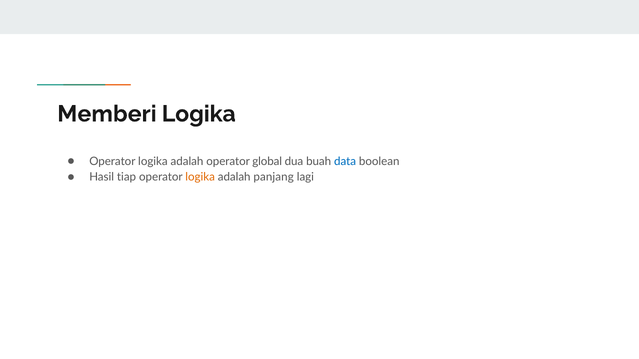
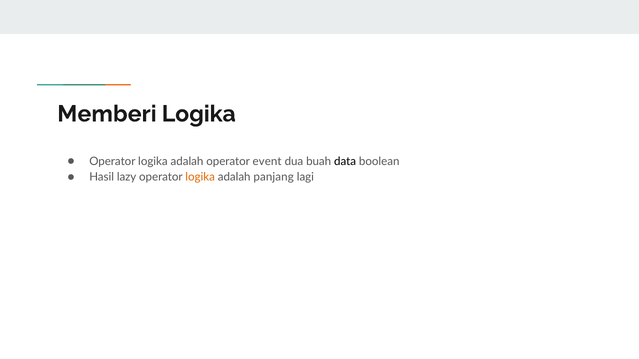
global: global -> event (267, 161)
data colour: blue -> black (345, 161)
tiap: tiap -> lazy (127, 177)
